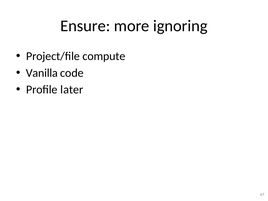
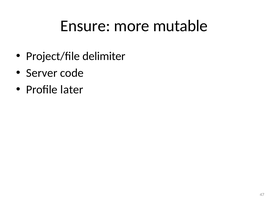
ignoring: ignoring -> mutable (180, 26)
compute: compute -> delimiter (104, 56)
Vanilla: Vanilla -> Server (42, 73)
